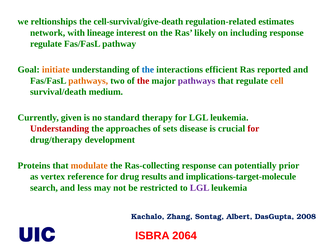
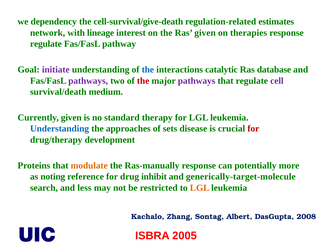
reltionships: reltionships -> dependency (54, 22)
Ras likely: likely -> given (205, 33)
including: including -> therapies (249, 33)
initiate colour: orange -> purple (56, 70)
efficient: efficient -> catalytic (221, 70)
reported: reported -> database (274, 70)
pathways colour: orange -> purple (88, 81)
cell colour: orange -> purple (277, 81)
Understanding colour: red -> blue (60, 129)
Ras-collecting: Ras-collecting -> Ras-manually (152, 166)
prior: prior -> more (289, 166)
vertex: vertex -> noting (53, 177)
results: results -> inhibit (154, 177)
implications-target-molecule: implications-target-molecule -> generically-target-molecule (241, 177)
LGL colour: purple -> orange (200, 188)
2064: 2064 -> 2005 (185, 236)
